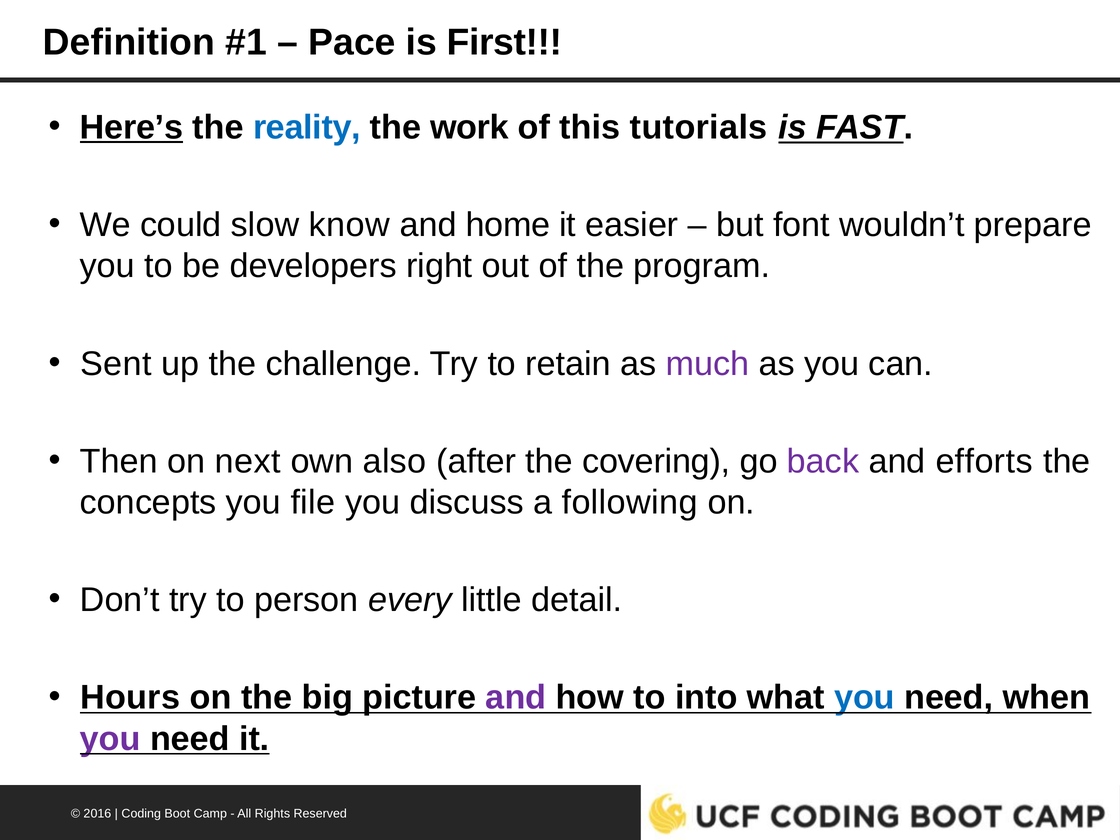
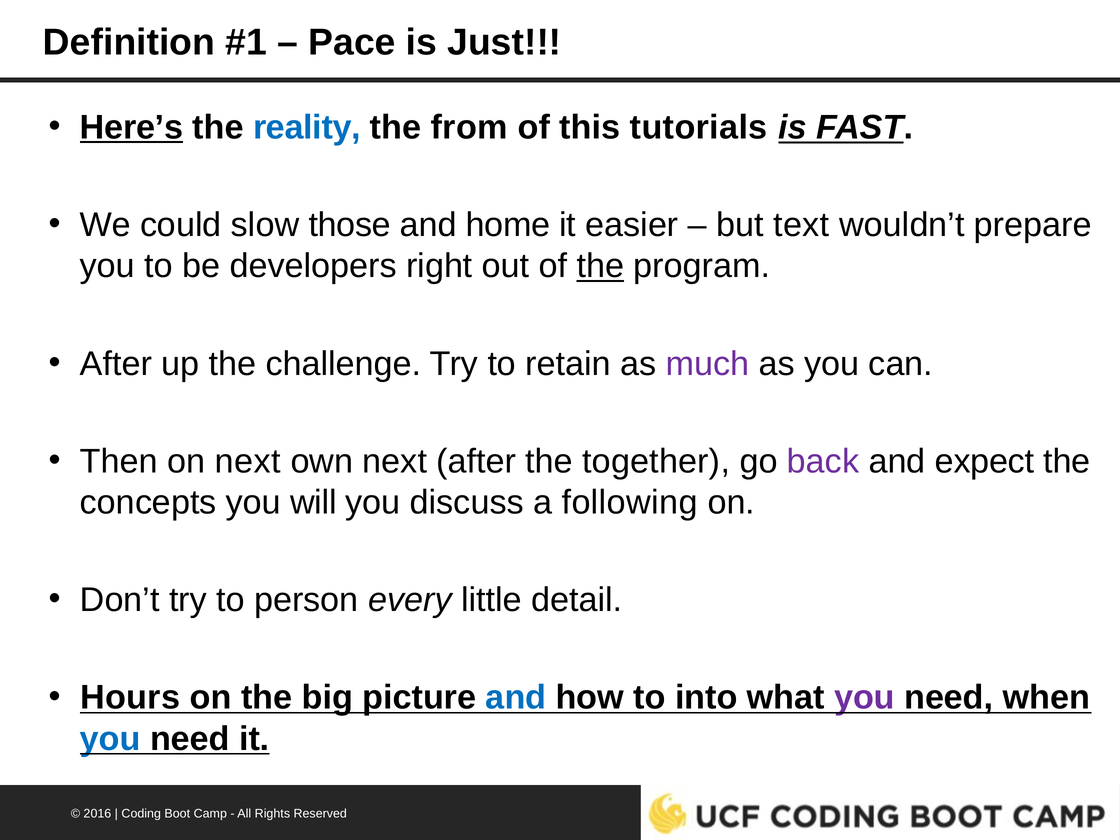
First: First -> Just (504, 42)
work: work -> from (469, 127)
know: know -> those (350, 225)
font: font -> text (801, 225)
the underline: none -> present (600, 266)
Sent: Sent -> After (116, 364)
own also: also -> next (395, 461)
covering: covering -> together (656, 461)
efforts: efforts -> expect (984, 461)
file: file -> will (313, 502)
and colour: purple -> blue (516, 698)
you colour: blue -> purple (865, 698)
you colour: purple -> blue (110, 739)
